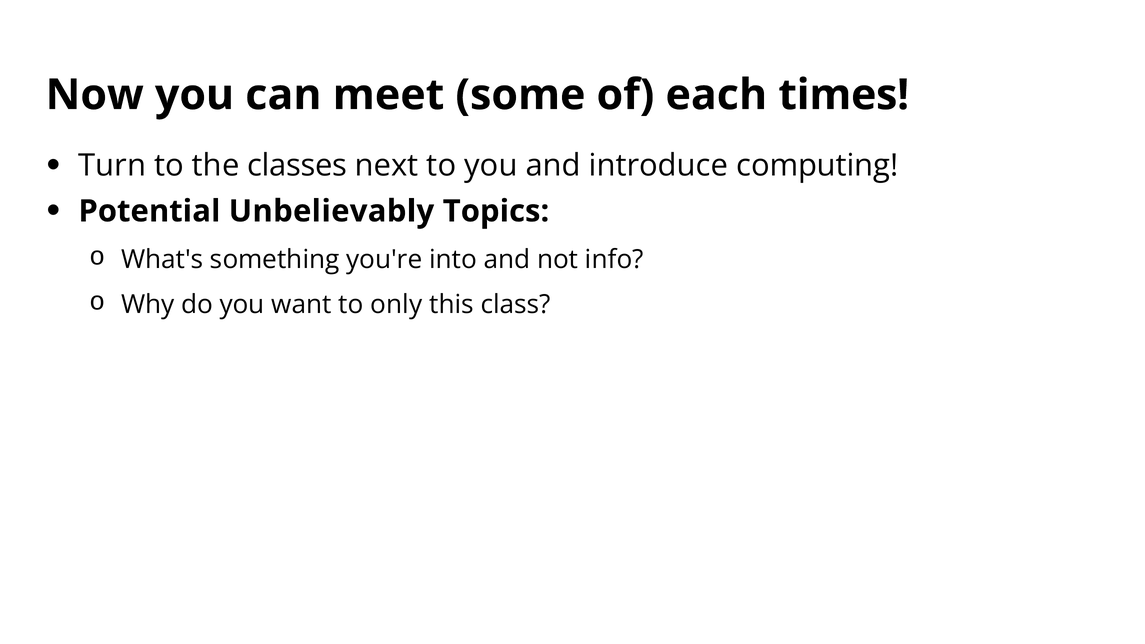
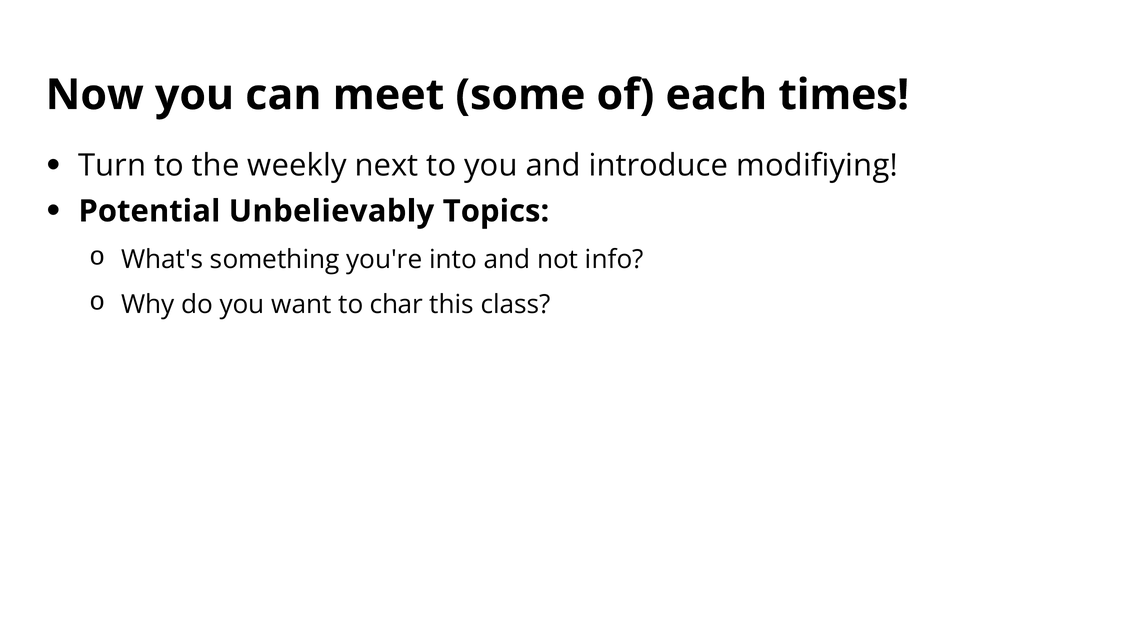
classes: classes -> weekly (297, 166)
computing: computing -> modifiying (817, 166)
only: only -> char (396, 305)
